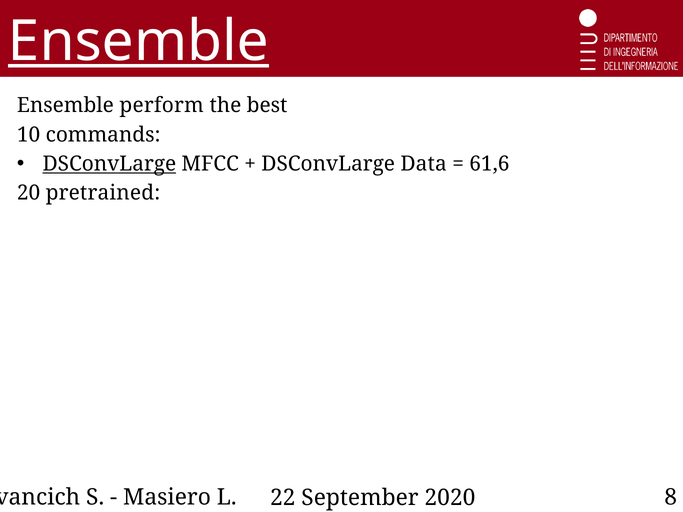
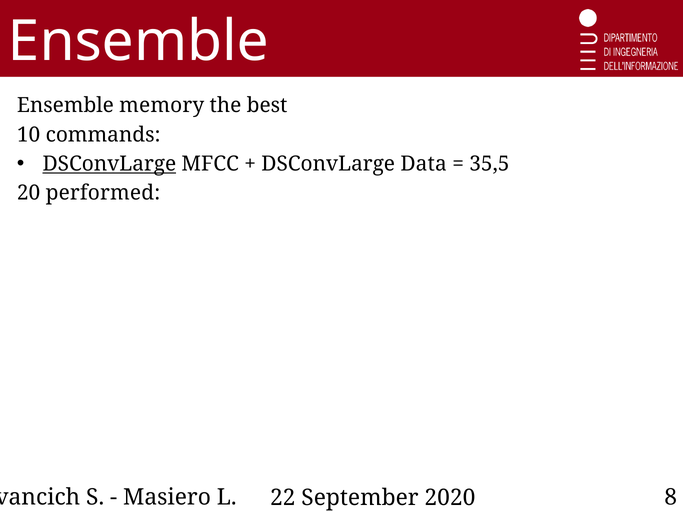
Ensemble underline: present -> none (138, 41)
perform: perform -> memory (162, 106)
61,6: 61,6 -> 35,5 (489, 164)
pretrained: pretrained -> performed (103, 193)
